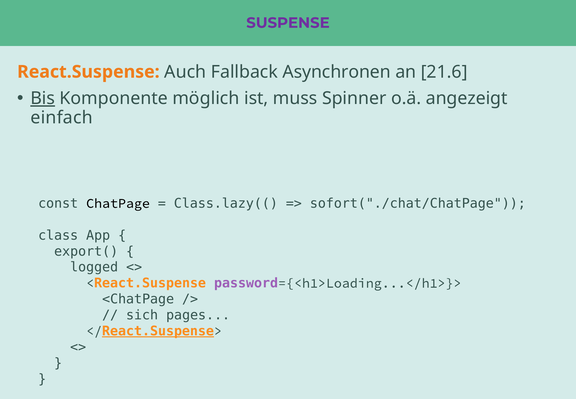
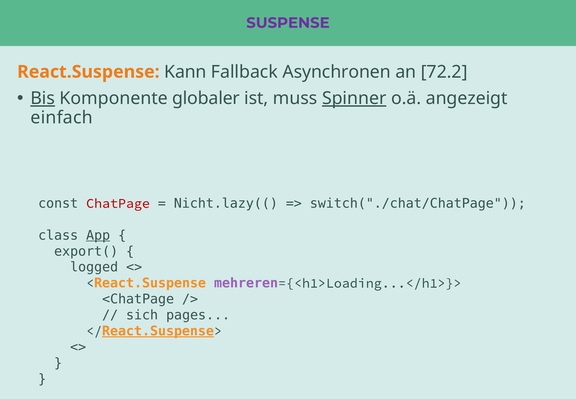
Auch: Auch -> Kann (185, 72)
21.6: 21.6 -> 72.2 (444, 72)
möglich: möglich -> globaler (206, 98)
Spinner underline: none -> present (354, 98)
ChatPage colour: black -> red (118, 203)
Class.lazy((: Class.lazy(( -> Nicht.lazy(( (226, 203)
sofort("./chat/ChatPage: sofort("./chat/ChatPage -> switch("./chat/ChatPage (418, 203)
App underline: none -> present (98, 235)
password: password -> mehreren (246, 283)
